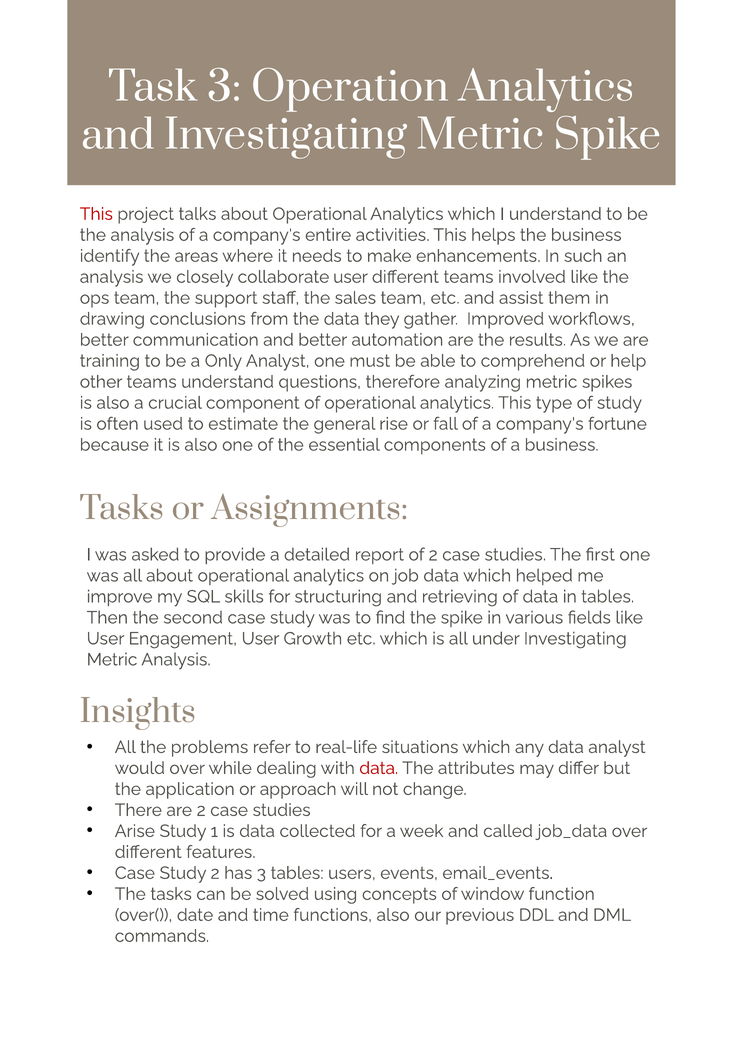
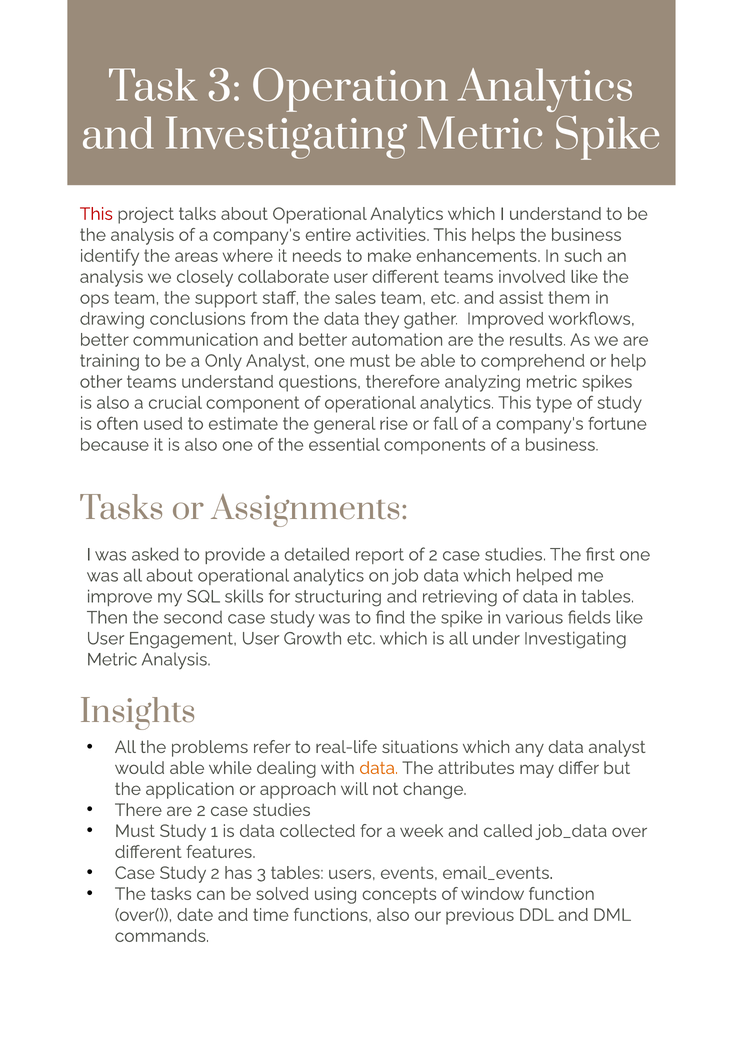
would over: over -> able (187, 768)
data colour: red -> orange (379, 768)
Arise: Arise -> Must (135, 831)
